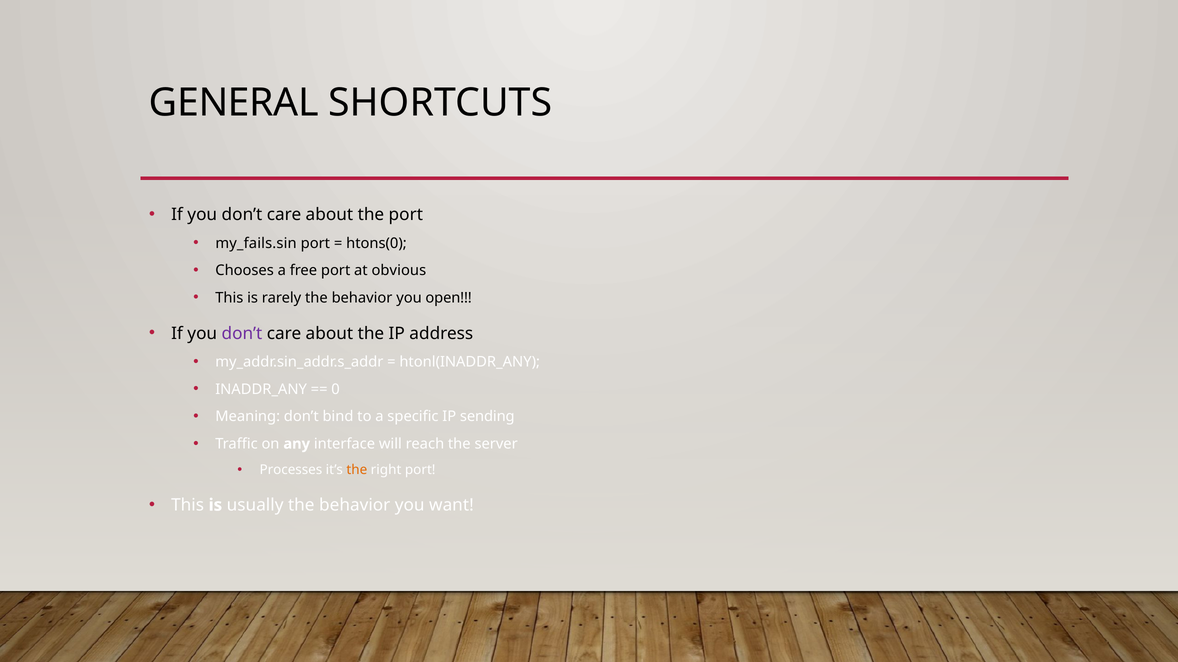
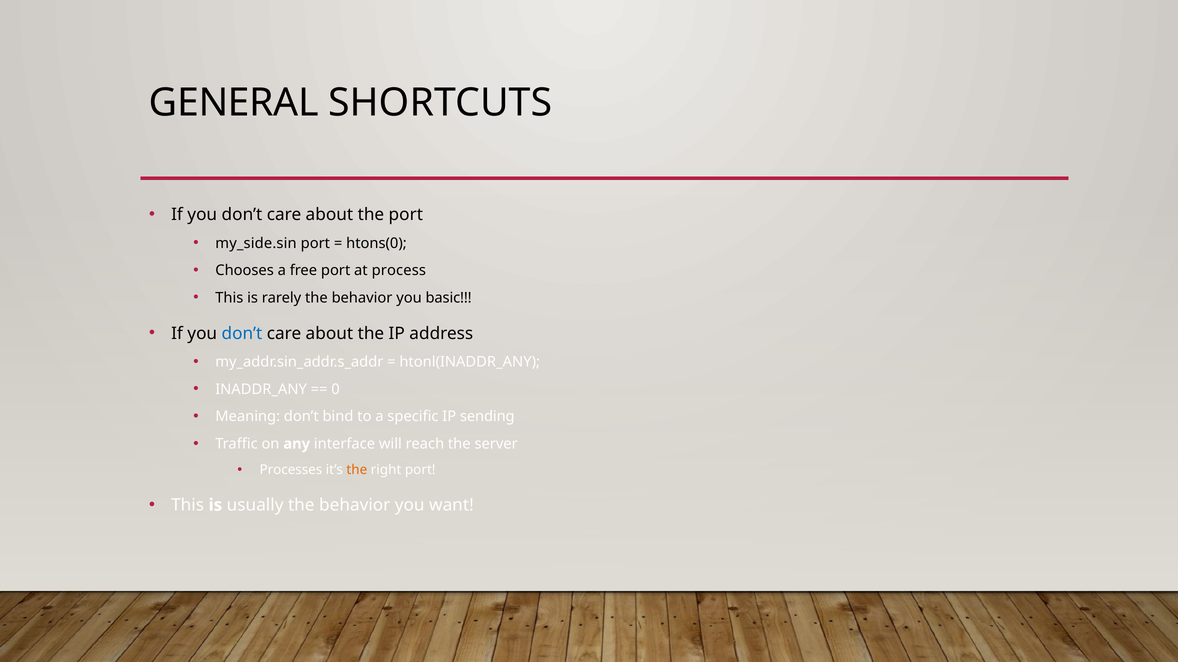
my_fails.sin: my_fails.sin -> my_side.sin (256, 243)
obvious: obvious -> process (399, 271)
open: open -> basic (449, 298)
don’t colour: purple -> blue (242, 334)
